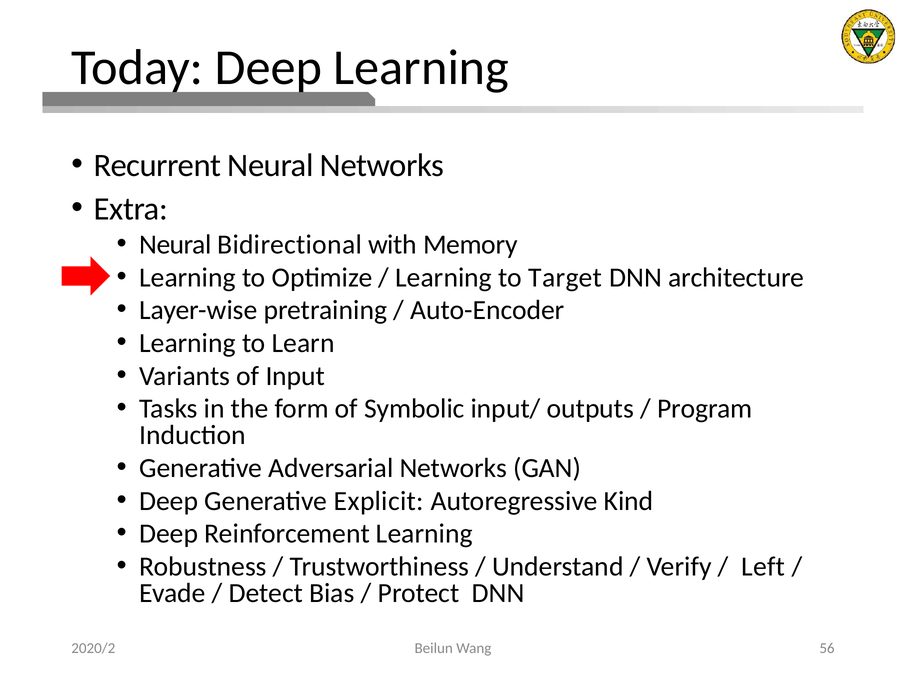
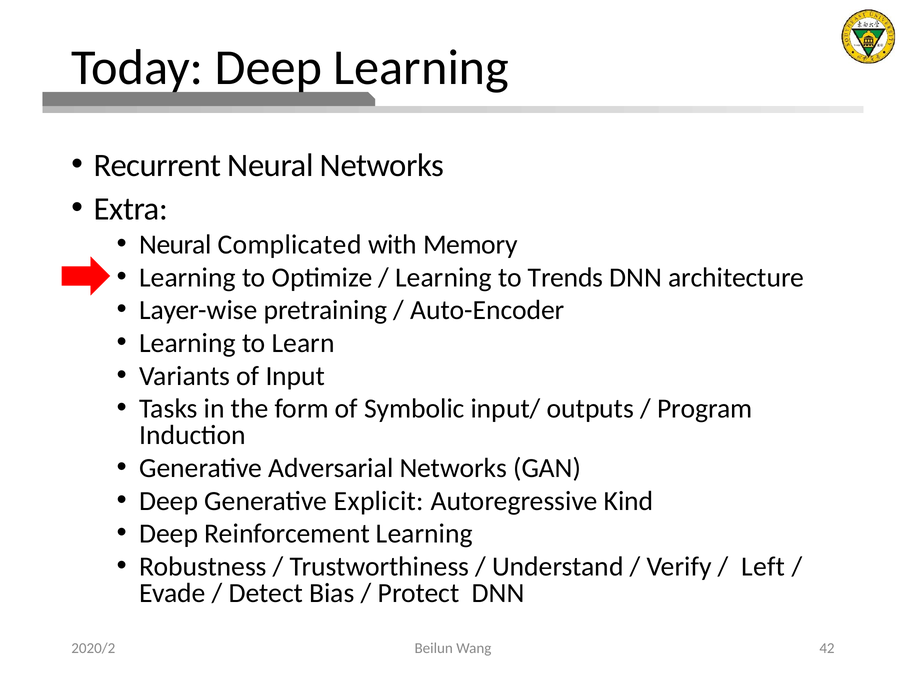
Bidirectional: Bidirectional -> Complicated (290, 245)
Target: Target -> Trends (566, 278)
56: 56 -> 42 (827, 649)
